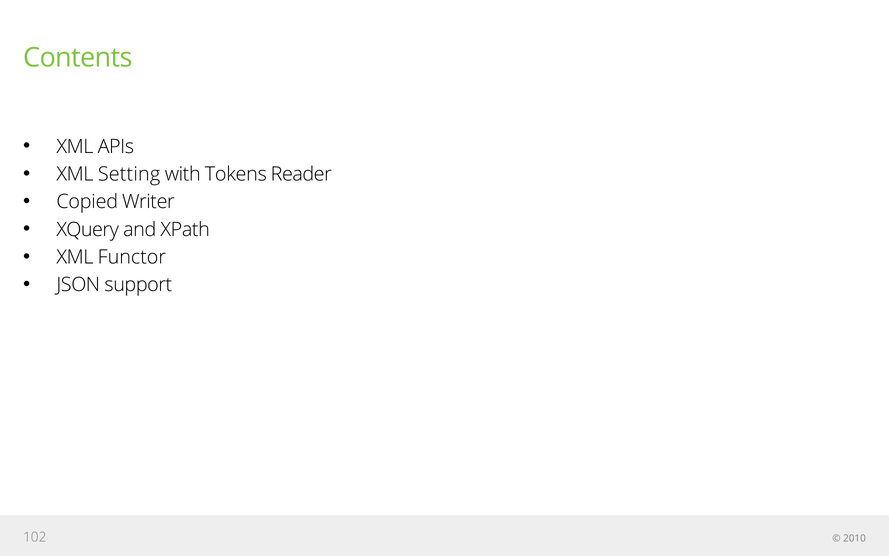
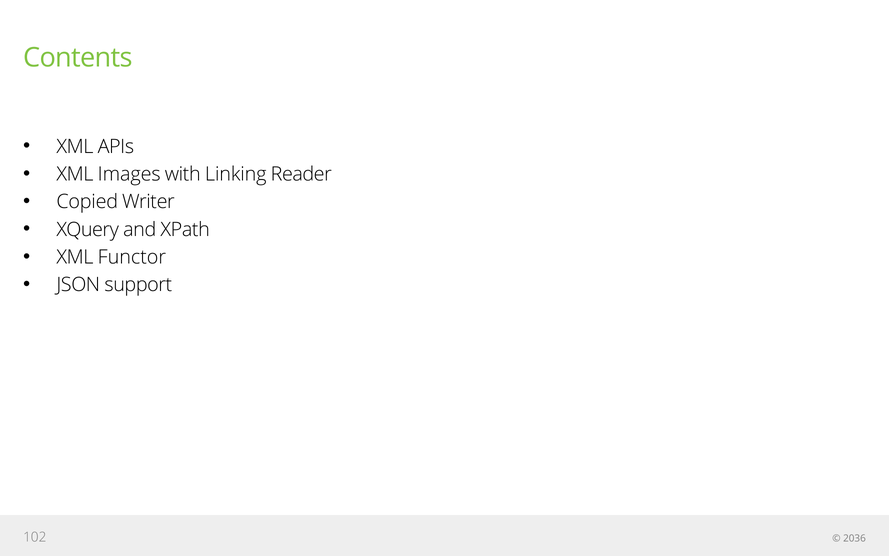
Setting: Setting -> Images (129, 174)
Tokens: Tokens -> Linking (236, 174)
2010: 2010 -> 2036 (854, 538)
